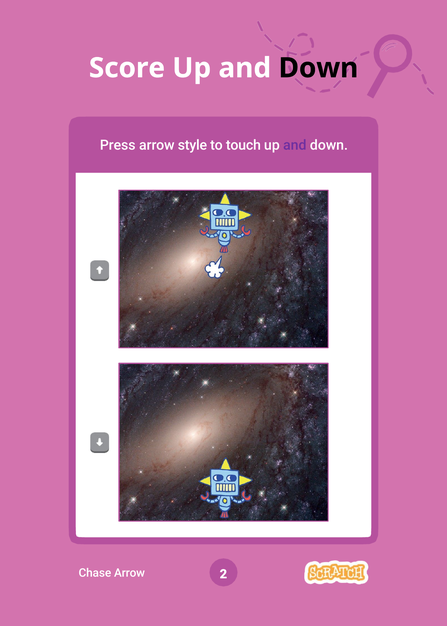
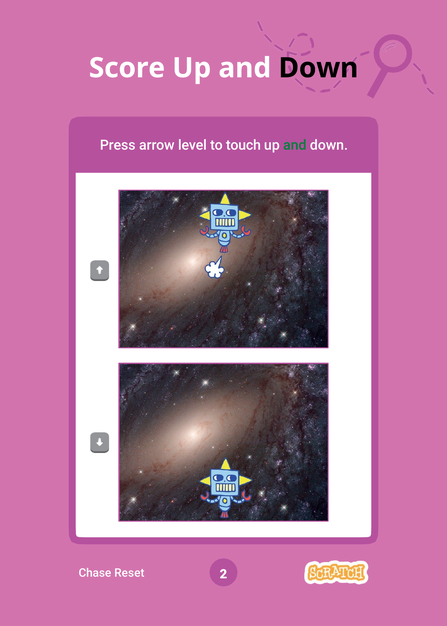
style: style -> level (192, 145)
and colour: purple -> green (295, 145)
Chase Arrow: Arrow -> Reset (129, 573)
